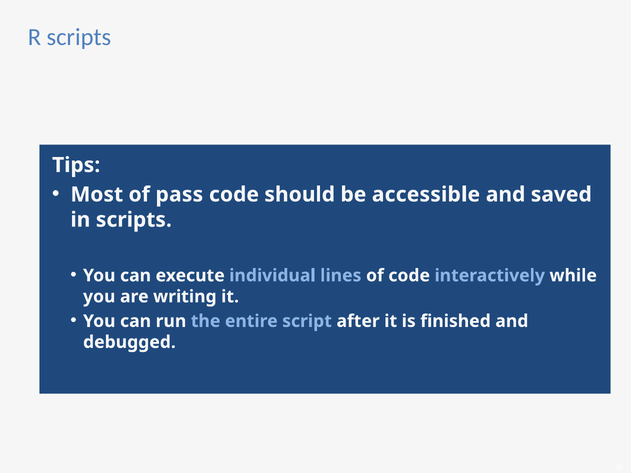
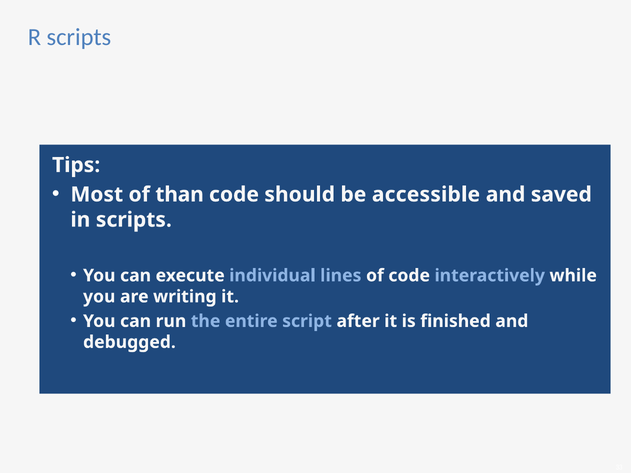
pass: pass -> than (180, 195)
